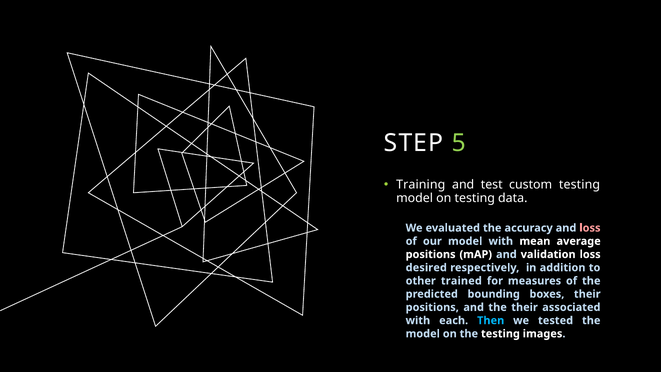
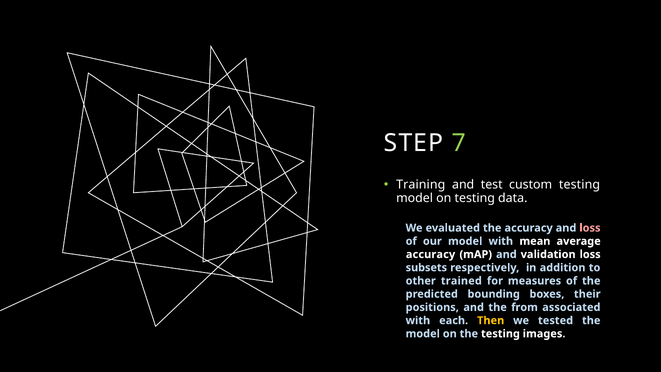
5: 5 -> 7 (459, 143)
positions: positions -> accuracy (431, 254)
desired: desired -> subsets (426, 268)
the their: their -> from (525, 307)
Then colour: light blue -> yellow (491, 320)
